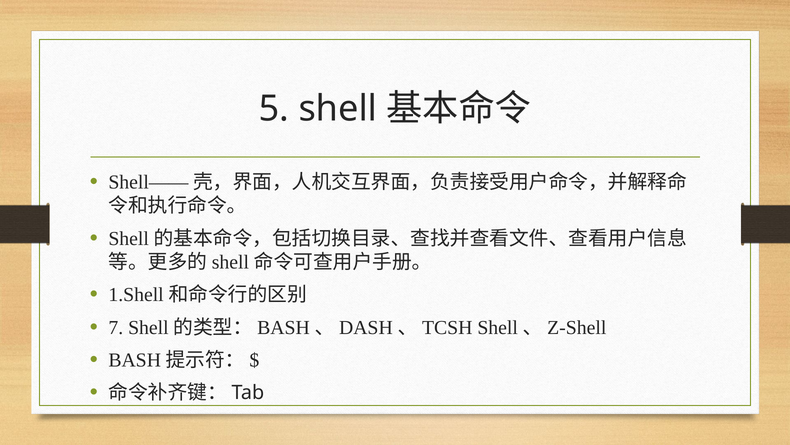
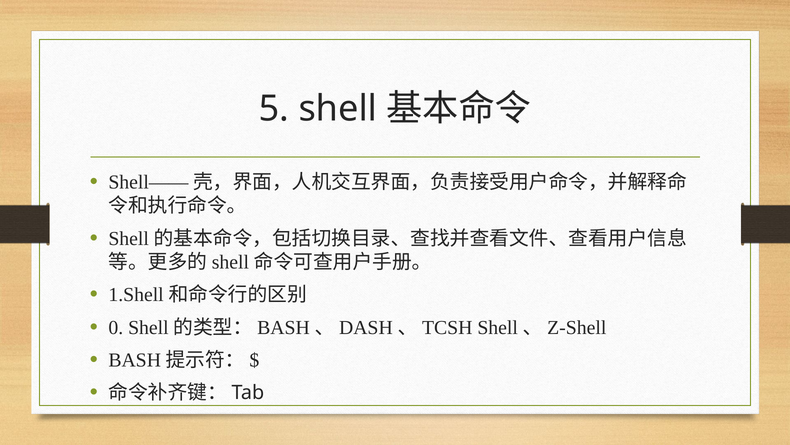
7: 7 -> 0 (116, 327)
